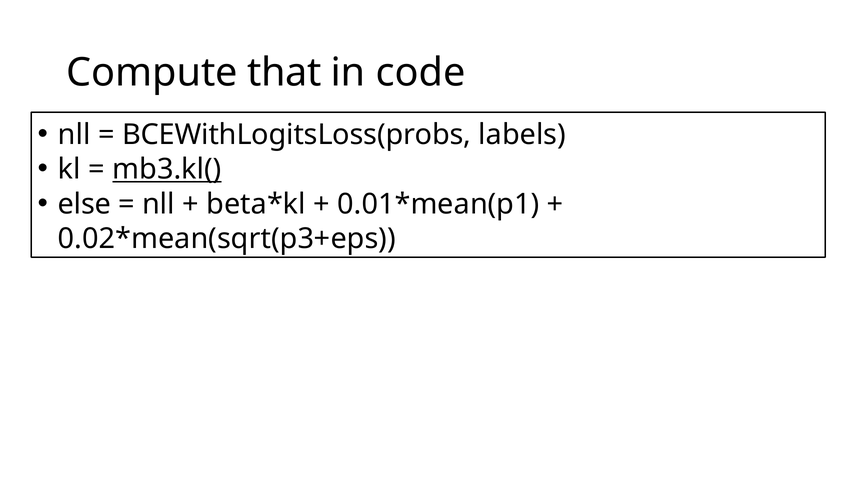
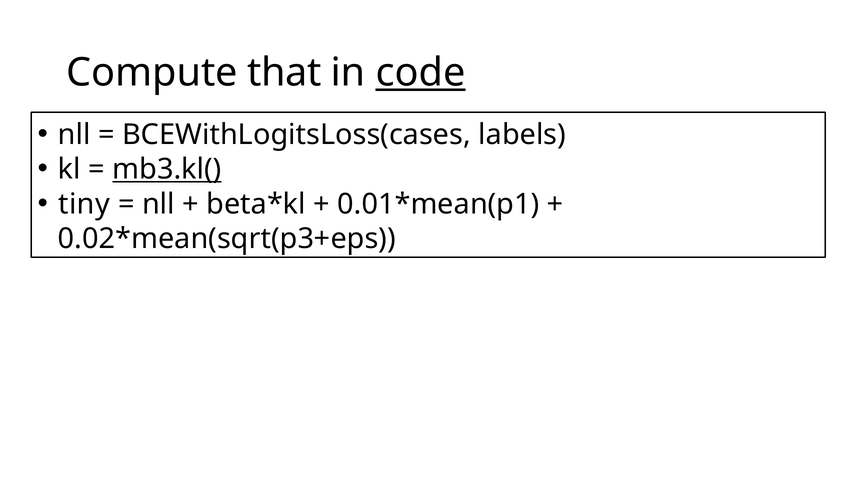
code underline: none -> present (421, 73)
BCEWithLogitsLoss(probs: BCEWithLogitsLoss(probs -> BCEWithLogitsLoss(cases (297, 135)
else: else -> tiny (84, 204)
